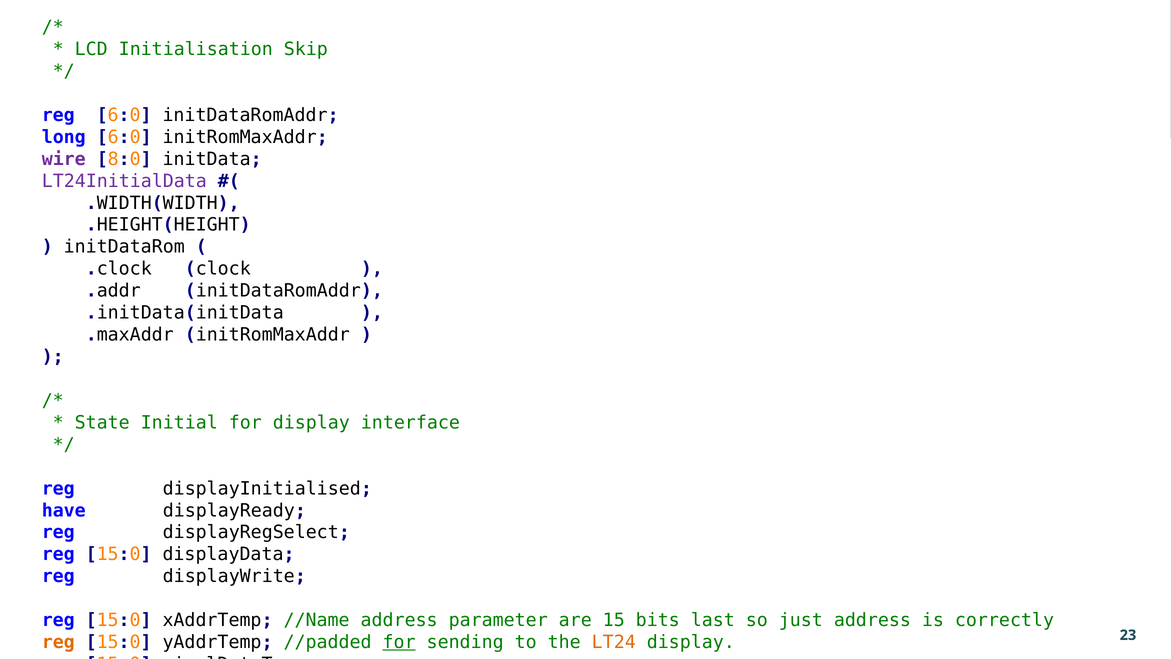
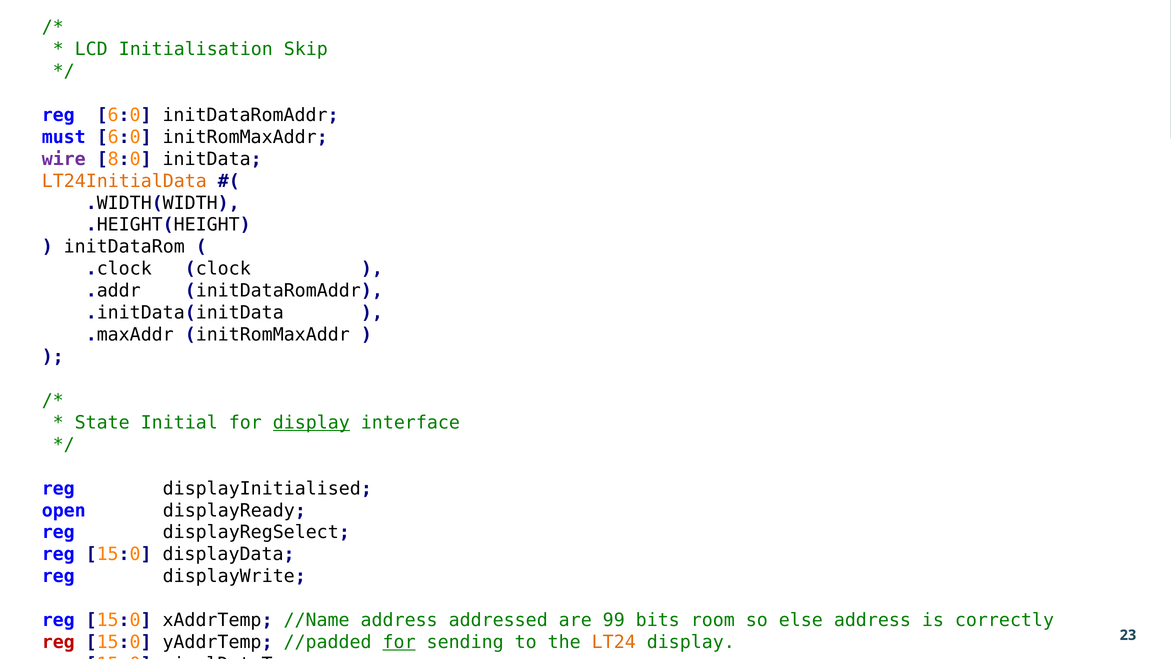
long: long -> must (64, 137)
LT24InitialData colour: purple -> orange (124, 181)
display underline: none -> present (311, 422)
have: have -> open (64, 510)
address parameter: parameter -> addressed (498, 620)
are 15: 15 -> 99 (614, 620)
bits last: last -> room (713, 620)
so just: just -> else (801, 620)
reg colour: orange -> red (58, 642)
